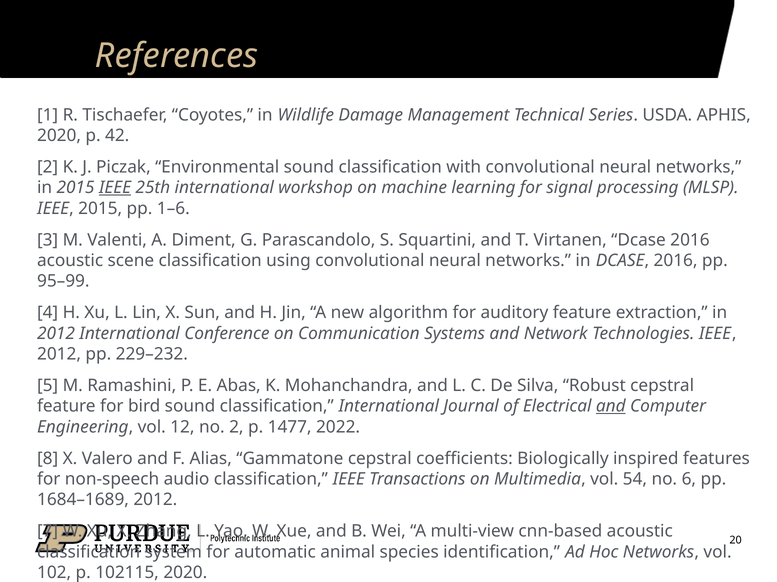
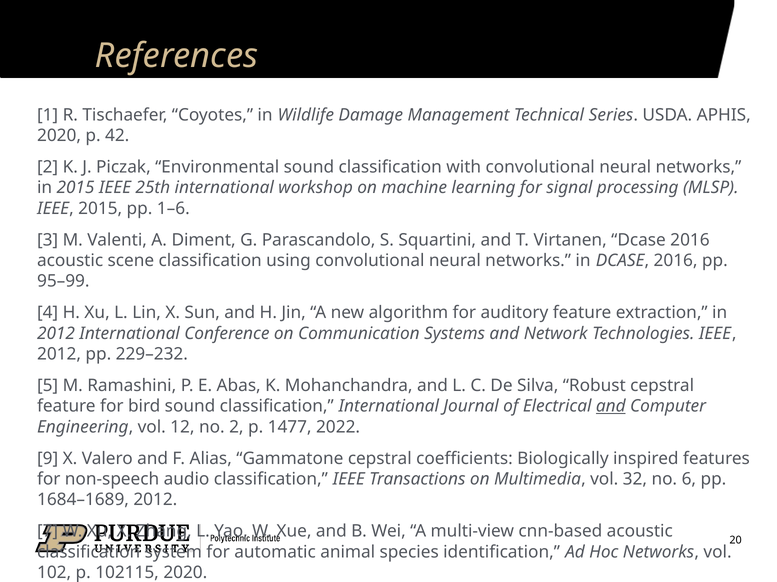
IEEE underline: present -> none (115, 188)
8: 8 -> 9 (48, 459)
54: 54 -> 32 (635, 480)
